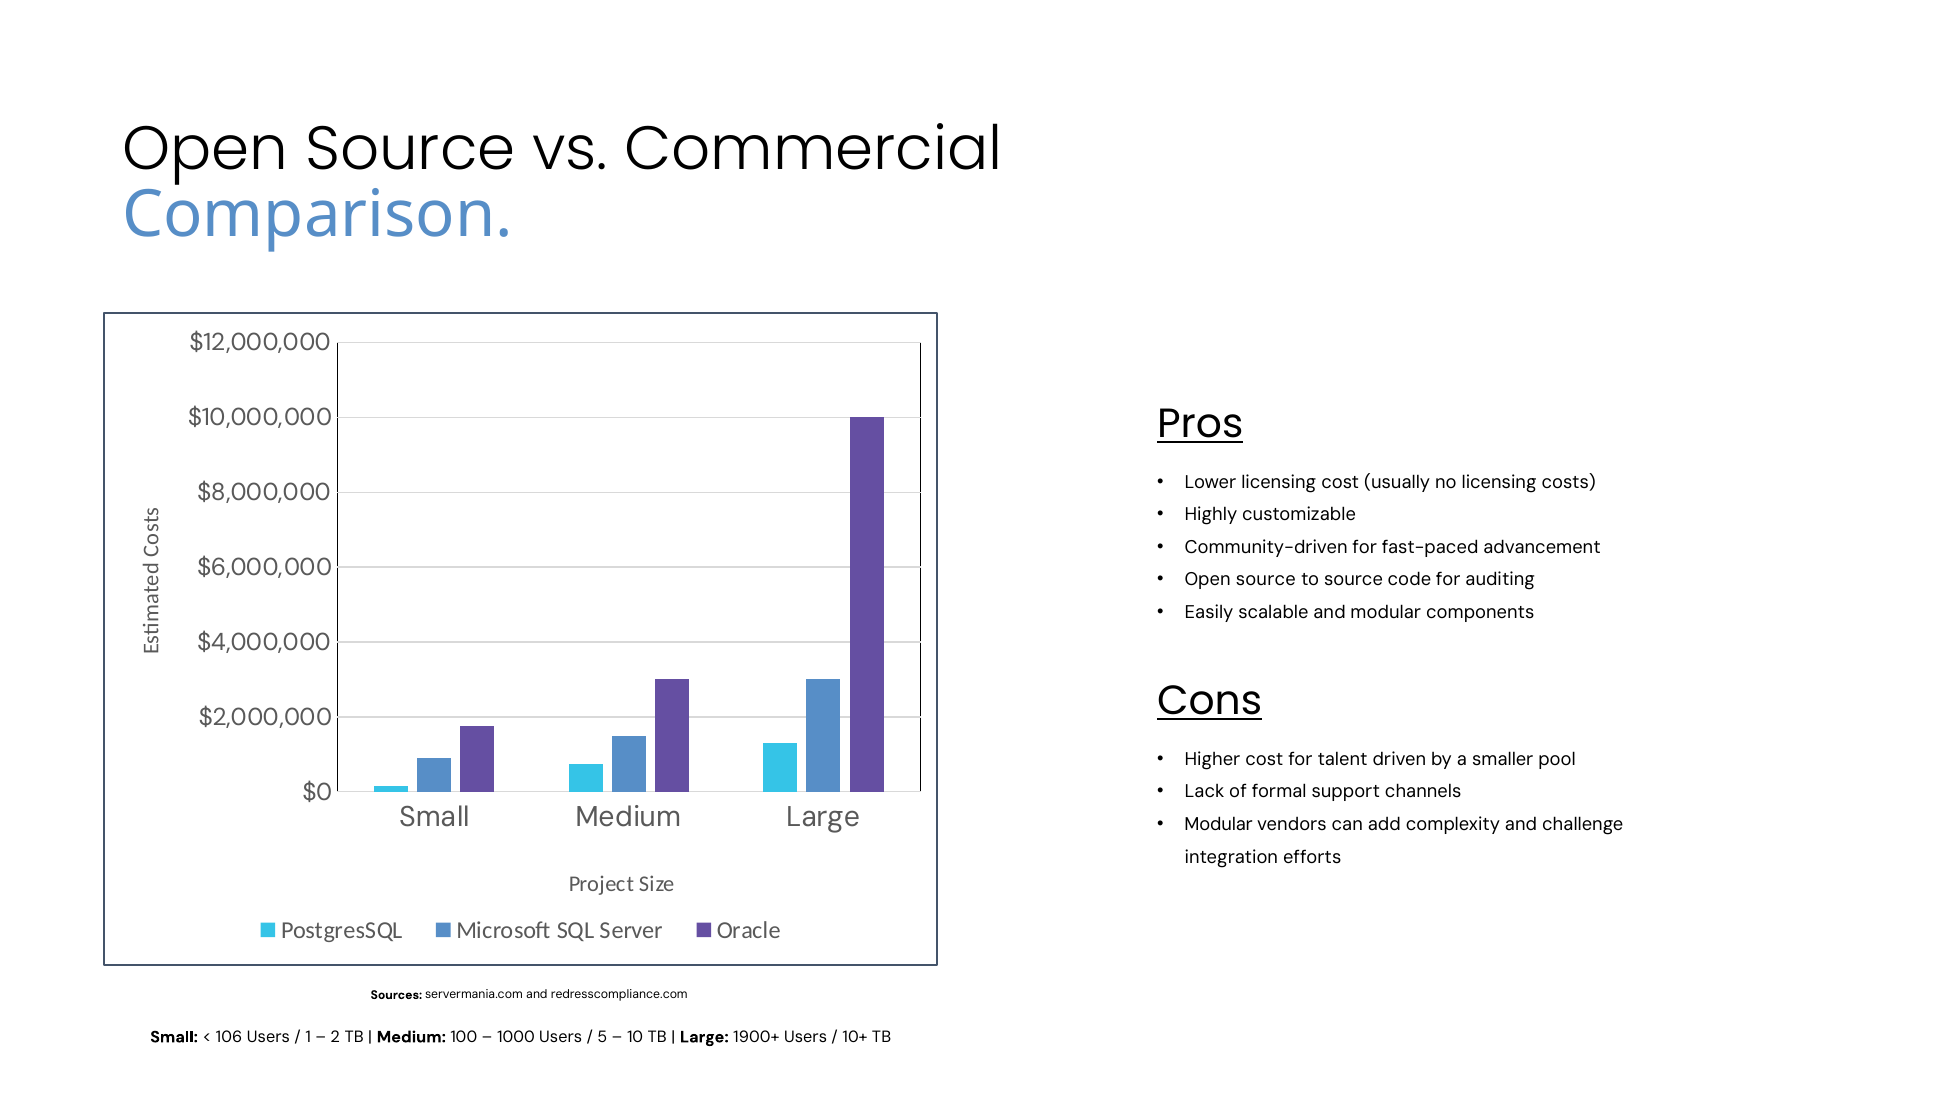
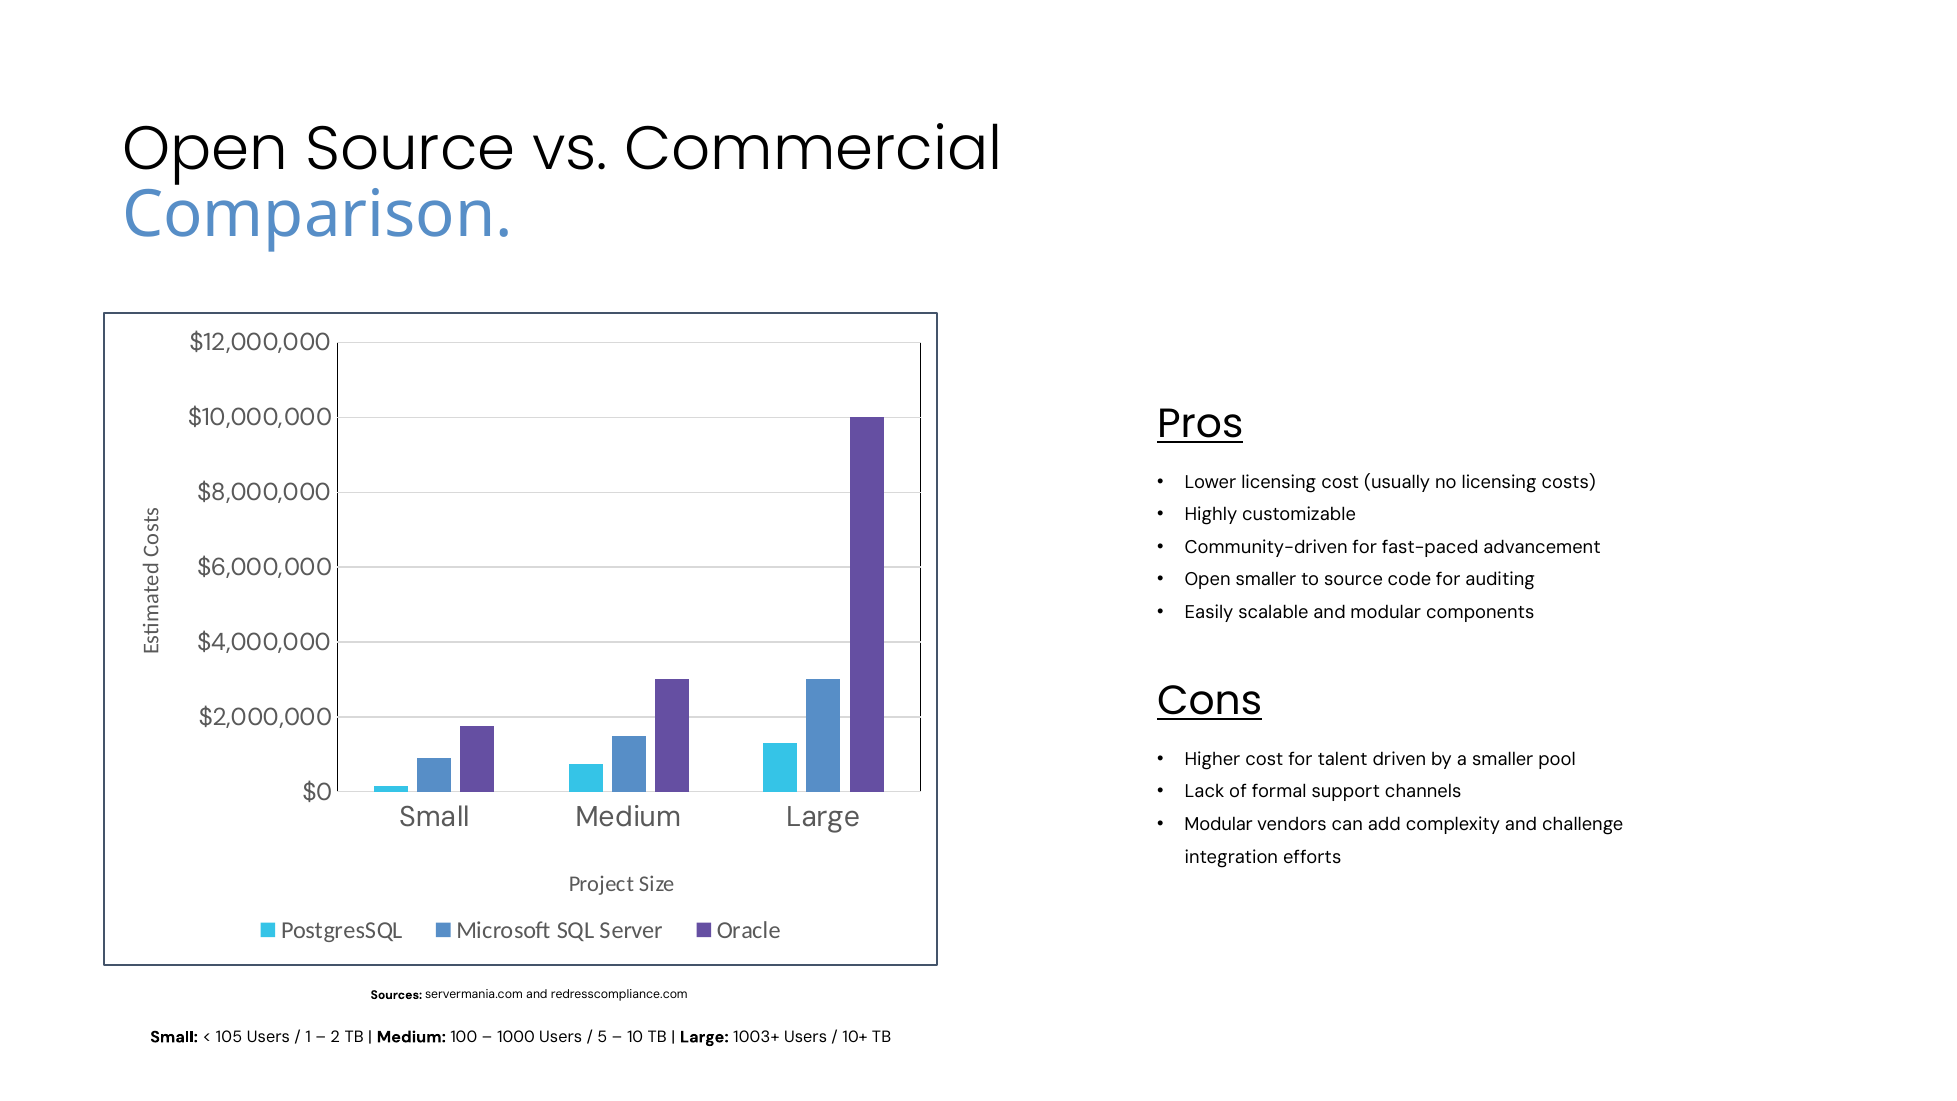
source: source -> smaller (1266, 580)
106: 106 -> 105 (229, 1037)
1900+: 1900+ -> 1003+ (756, 1037)
